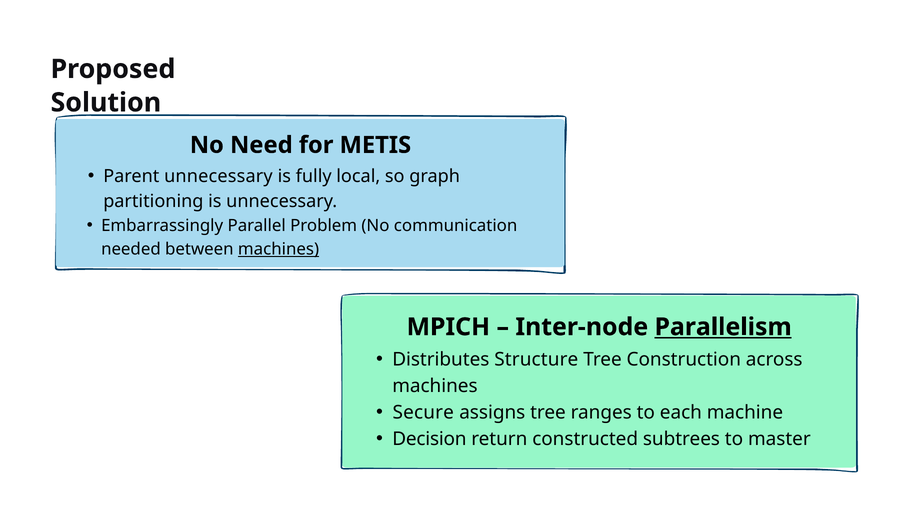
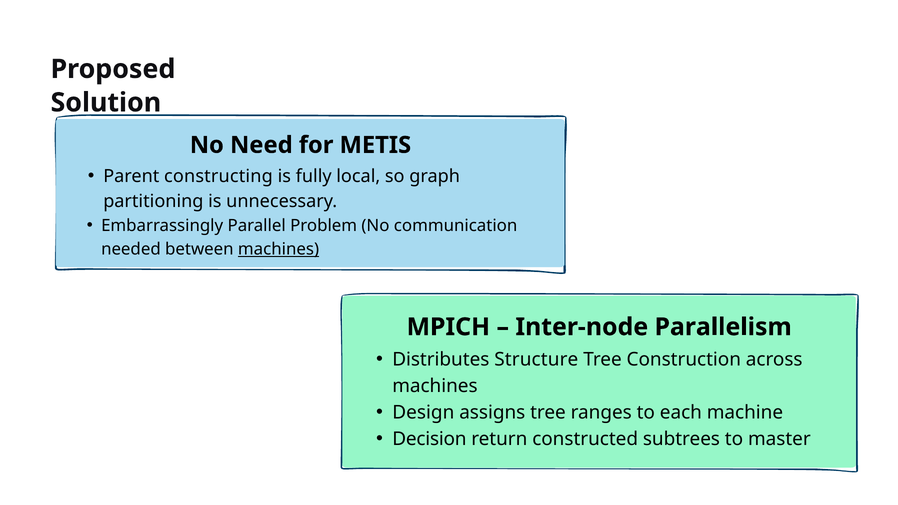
Parent unnecessary: unnecessary -> constructing (218, 176)
Parallelism underline: present -> none (723, 327)
Secure: Secure -> Design (423, 413)
